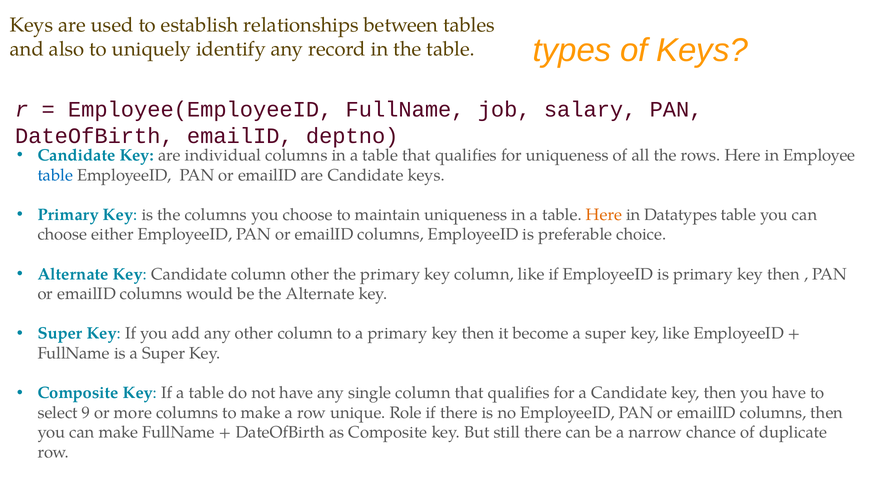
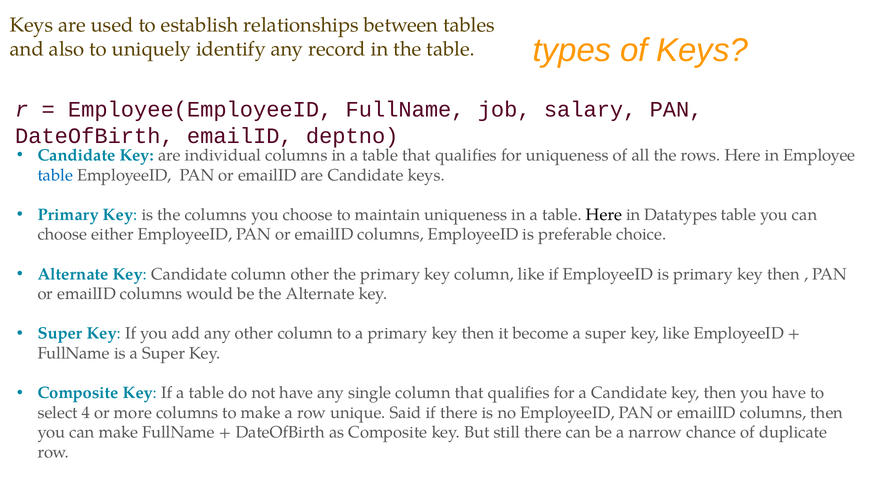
Here colour: orange -> black (604, 215)
9: 9 -> 4 (86, 413)
Role: Role -> Said (406, 413)
